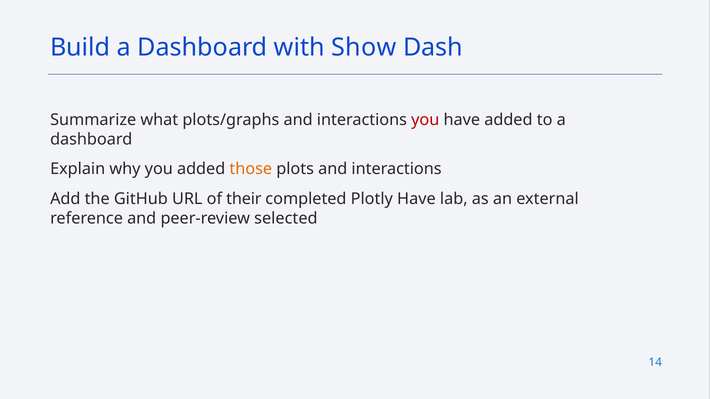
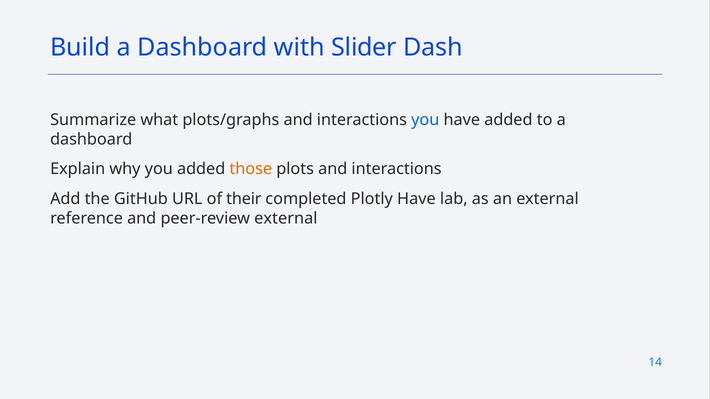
Show: Show -> Slider (364, 47)
you colour: red -> blue (425, 120)
peer-review selected: selected -> external (286, 219)
